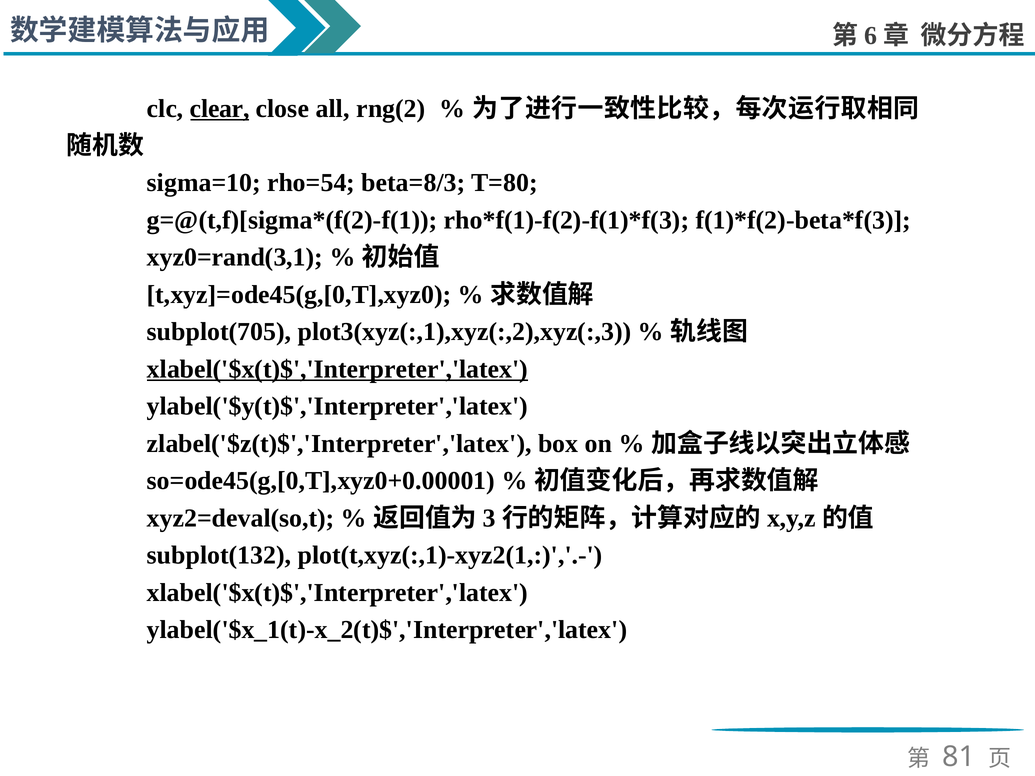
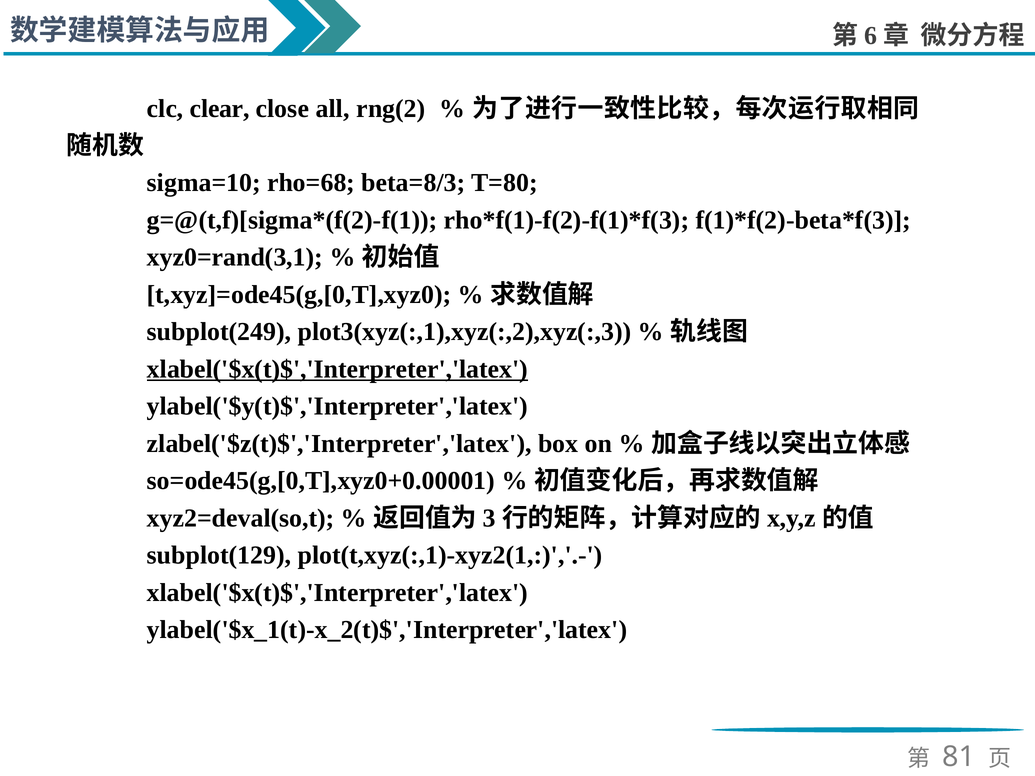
clear underline: present -> none (220, 109)
rho=54: rho=54 -> rho=68 (311, 183)
subplot(705: subplot(705 -> subplot(249 (219, 332)
subplot(132: subplot(132 -> subplot(129 (219, 555)
